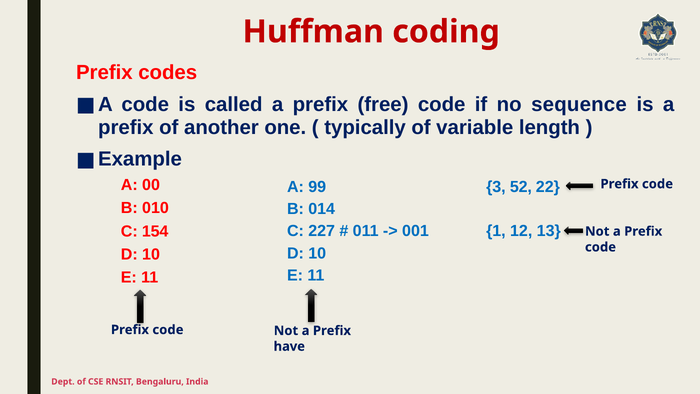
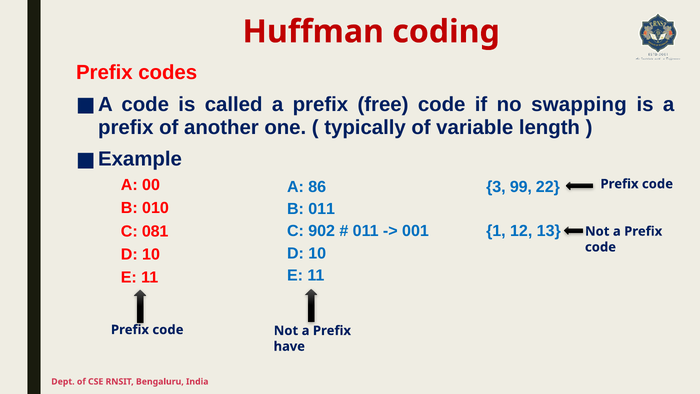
sequence: sequence -> swapping (579, 104)
99: 99 -> 86 (317, 187)
52: 52 -> 99 (521, 187)
B 014: 014 -> 011 (322, 209)
227: 227 -> 902 (322, 231)
154: 154 -> 081 (155, 231)
